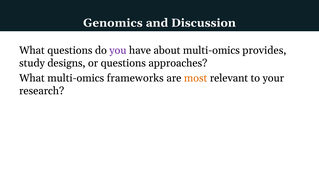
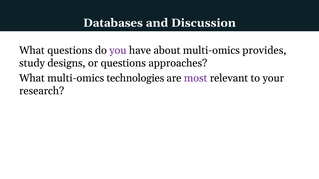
Genomics: Genomics -> Databases (113, 23)
frameworks: frameworks -> technologies (135, 78)
most colour: orange -> purple (196, 78)
